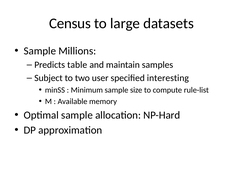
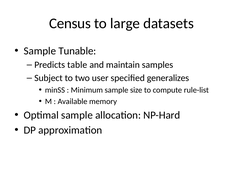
Millions: Millions -> Tunable (77, 51)
interesting: interesting -> generalizes (168, 78)
